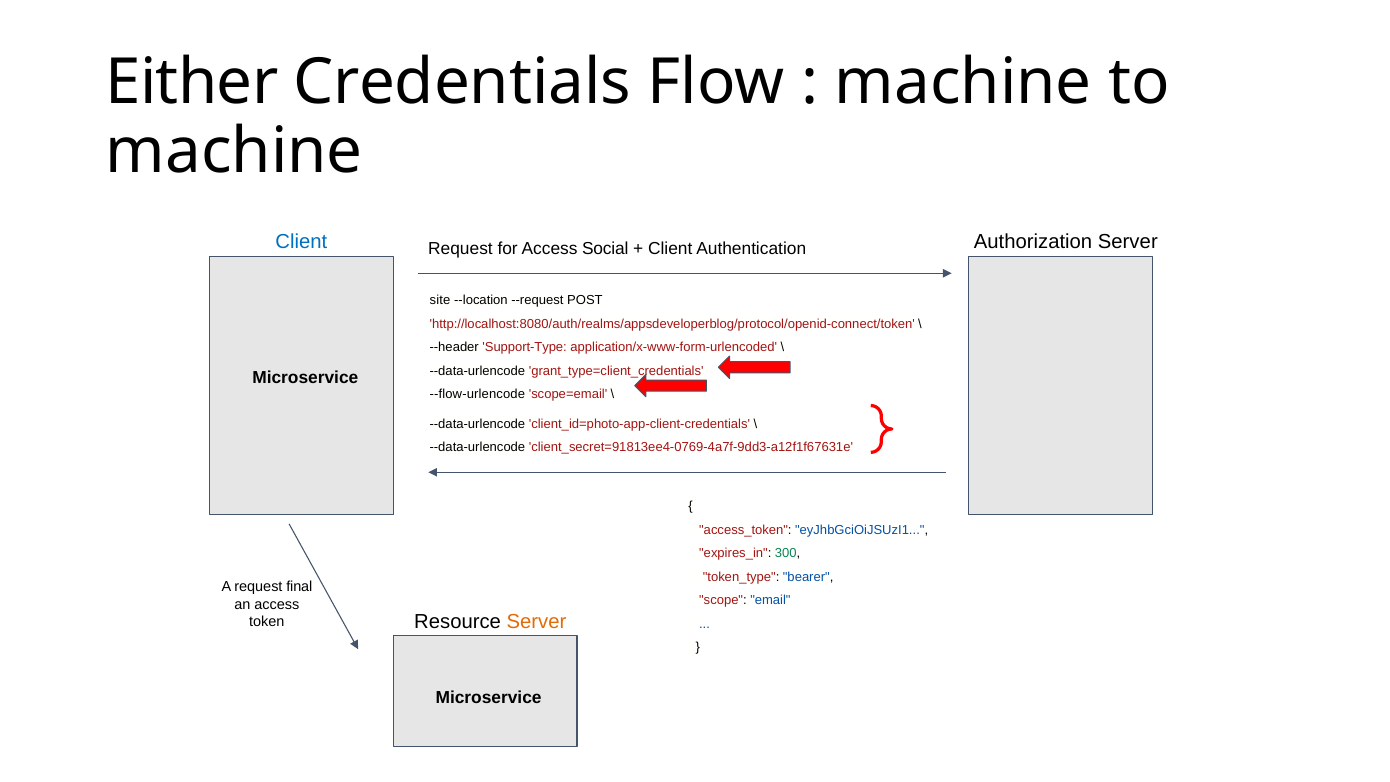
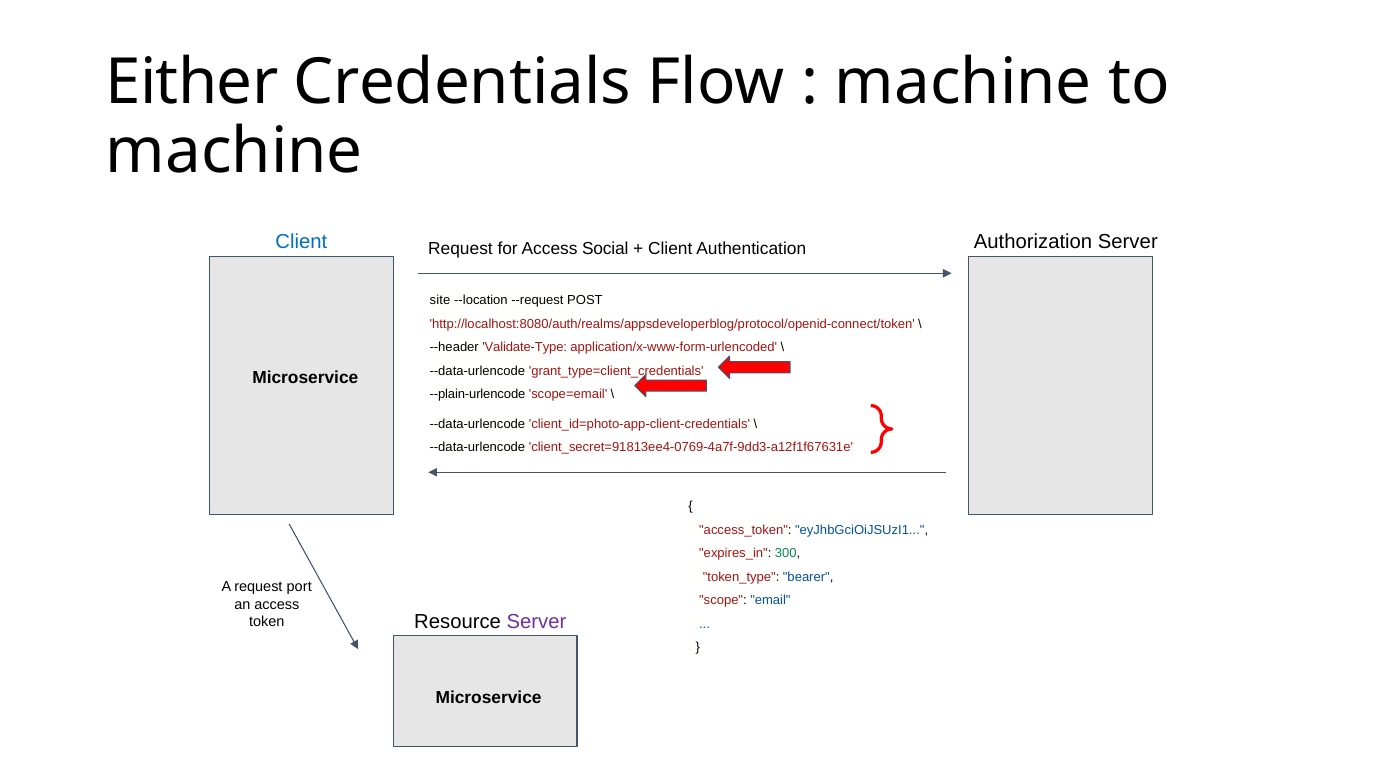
Support-Type: Support-Type -> Validate-Type (525, 347)
--flow-urlencode: --flow-urlencode -> --plain-urlencode (477, 394)
final: final -> port (299, 587)
Server colour: orange -> purple (537, 621)
